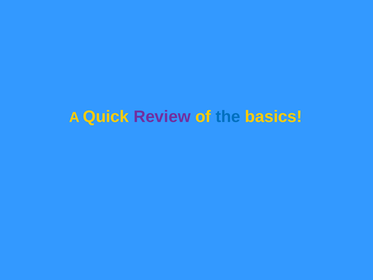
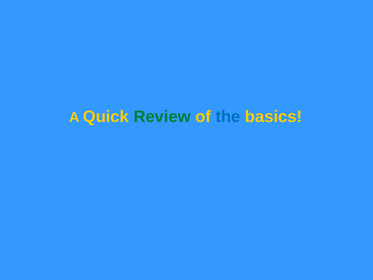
Review colour: purple -> green (162, 116)
